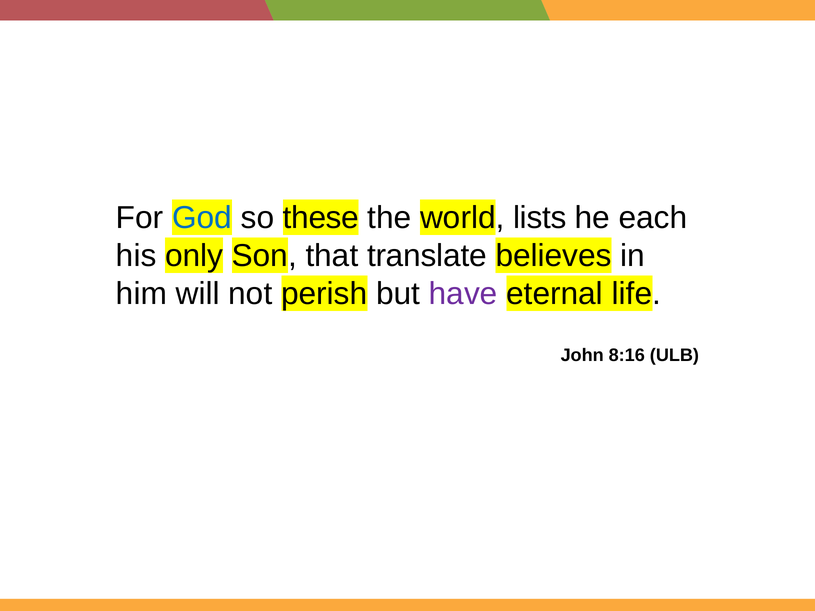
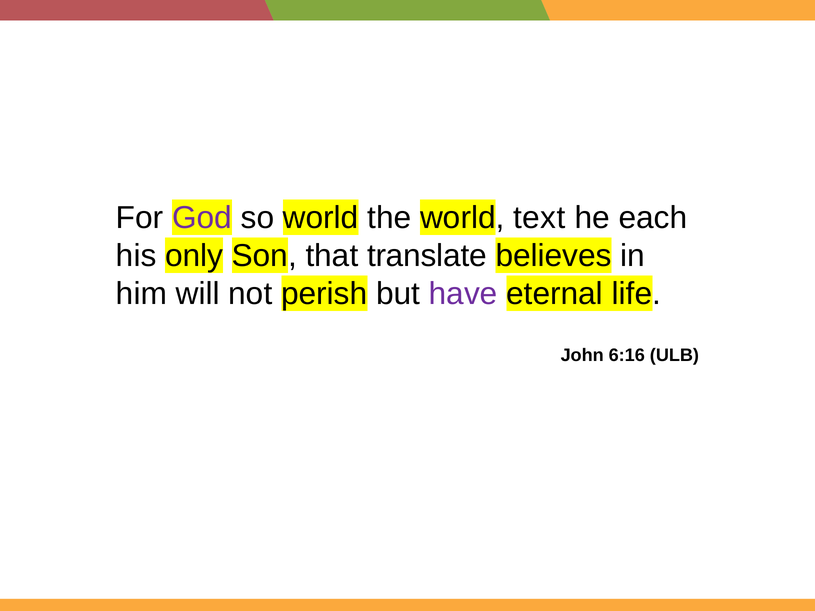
God colour: blue -> purple (202, 218)
so these: these -> world (321, 218)
lists: lists -> text (539, 218)
8:16: 8:16 -> 6:16 (627, 356)
